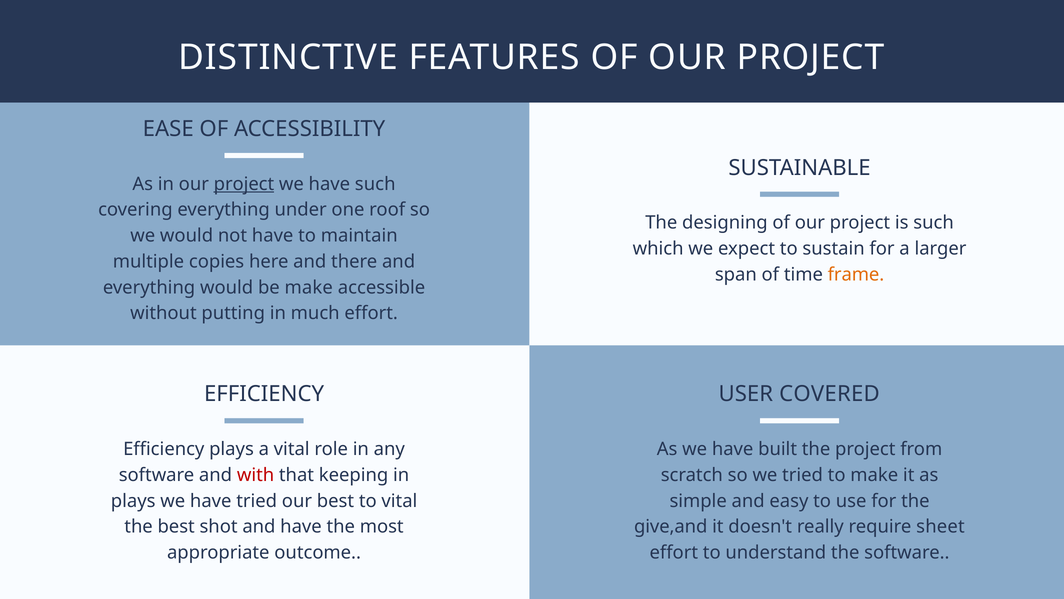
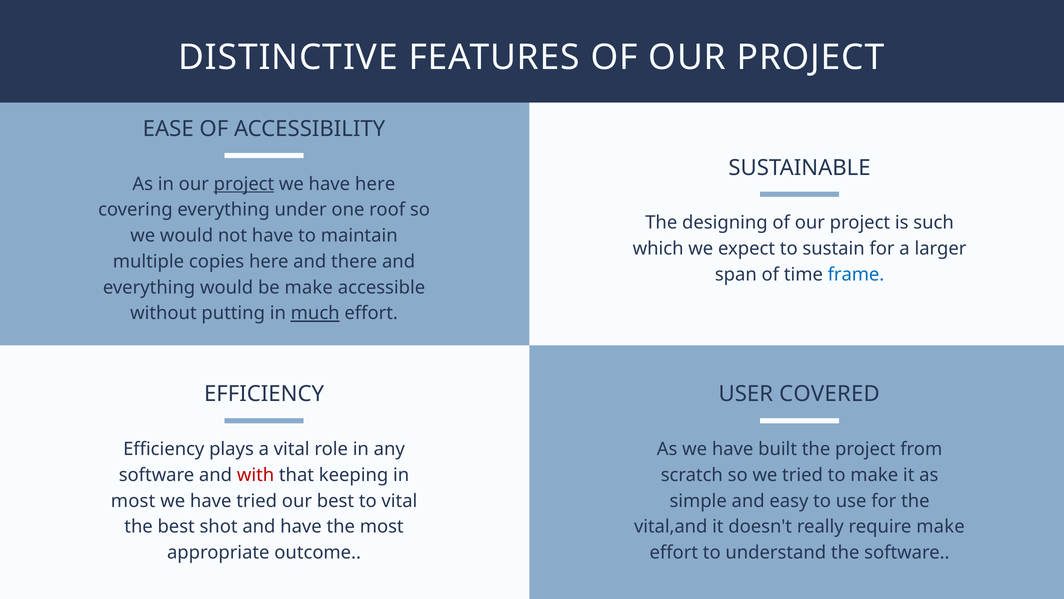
have such: such -> here (375, 184)
frame colour: orange -> blue (856, 274)
much underline: none -> present (315, 313)
plays: plays -> most (133, 501)
give,and: give,and -> vital,and (671, 526)
require sheet: sheet -> make (940, 526)
